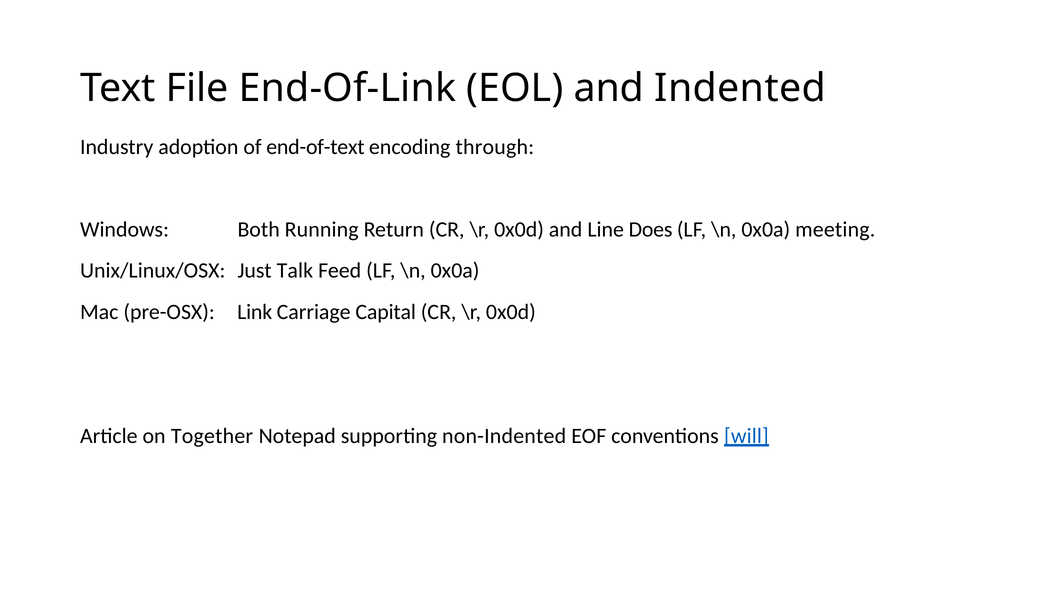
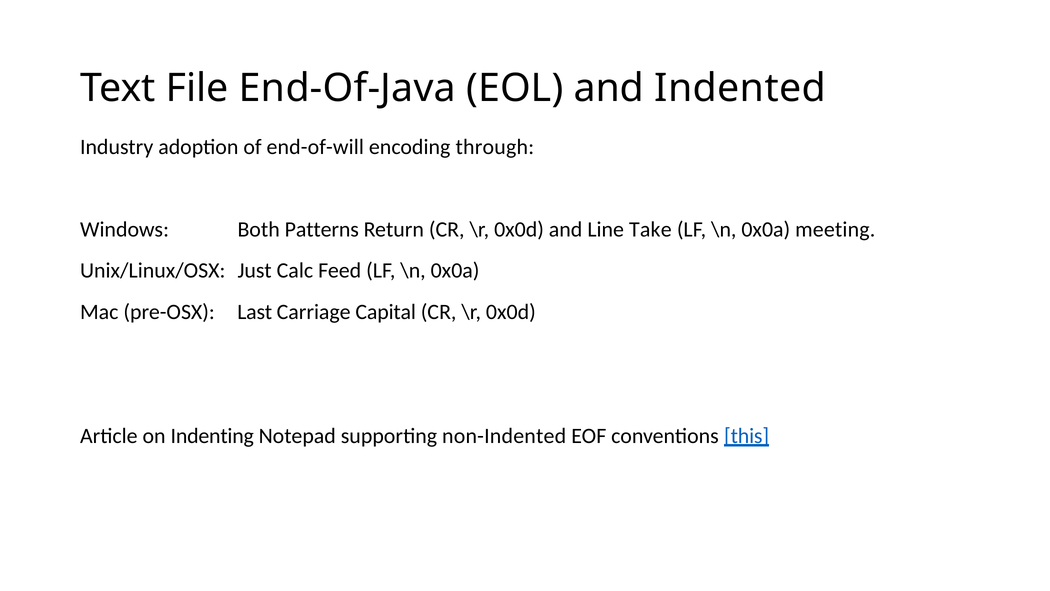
End-Of-Link: End-Of-Link -> End-Of-Java (347, 88)
end-of-text: end-of-text -> end-of-will (315, 147)
Running: Running -> Patterns (322, 229)
Does: Does -> Take (650, 229)
Talk: Talk -> Calc (295, 271)
Link: Link -> Last (255, 312)
Together: Together -> Indenting (212, 436)
will: will -> this (747, 436)
